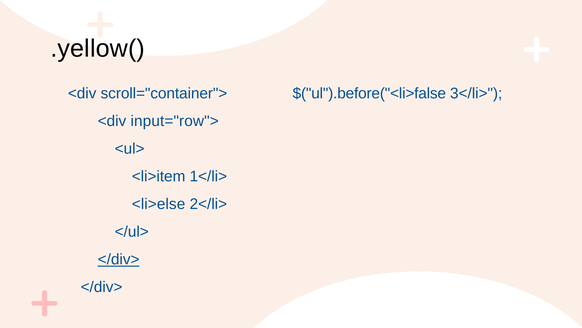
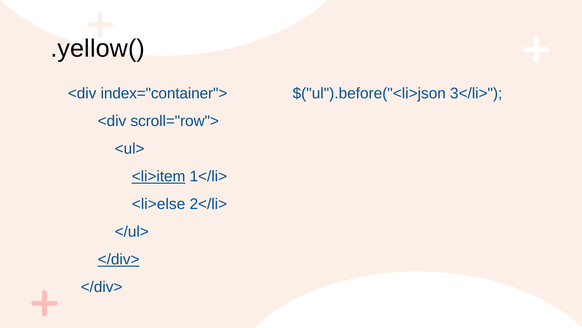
scroll="container">: scroll="container"> -> index="container"> (164, 93)
$("ul").before("<li>false: $("ul").before("<li>false -> $("ul").before("<li>json (369, 93)
input="row">: input="row"> -> scroll="row"> (175, 121)
<li>item underline: none -> present (159, 176)
